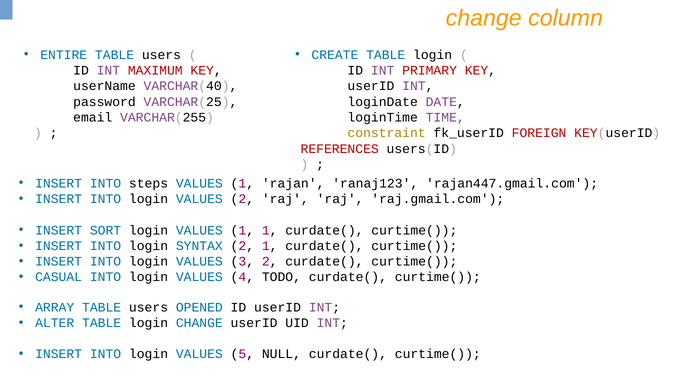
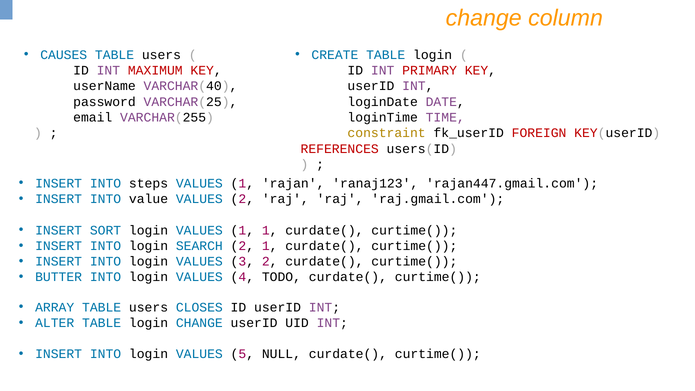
ENTIRE: ENTIRE -> CAUSES (64, 55)
login: login -> value (149, 199)
SYNTAX: SYNTAX -> SEARCH (199, 246)
CASUAL: CASUAL -> BUTTER (59, 277)
OPENED: OPENED -> CLOSES (199, 307)
